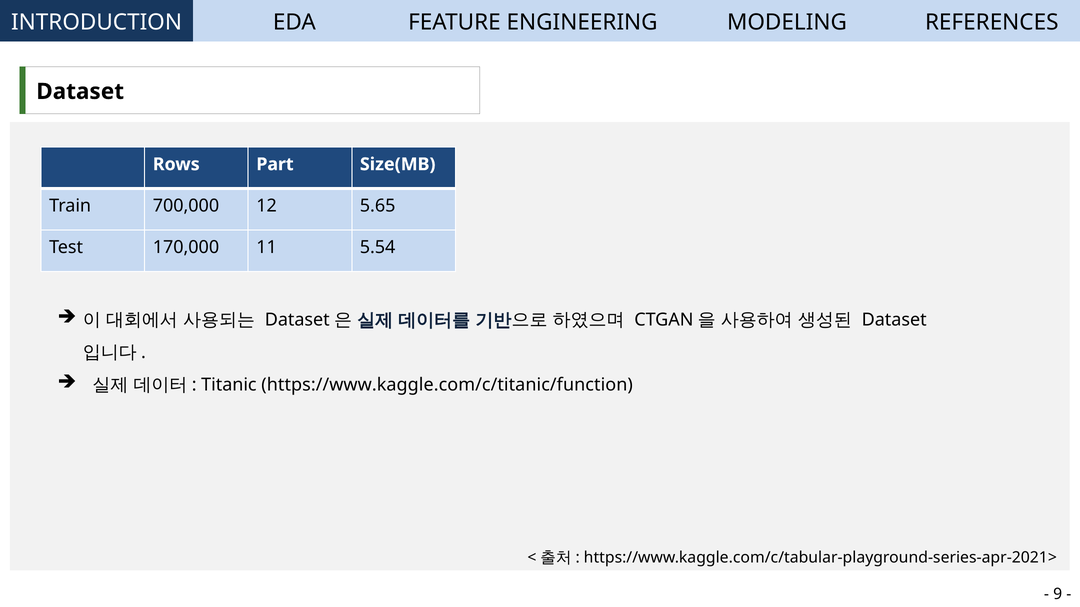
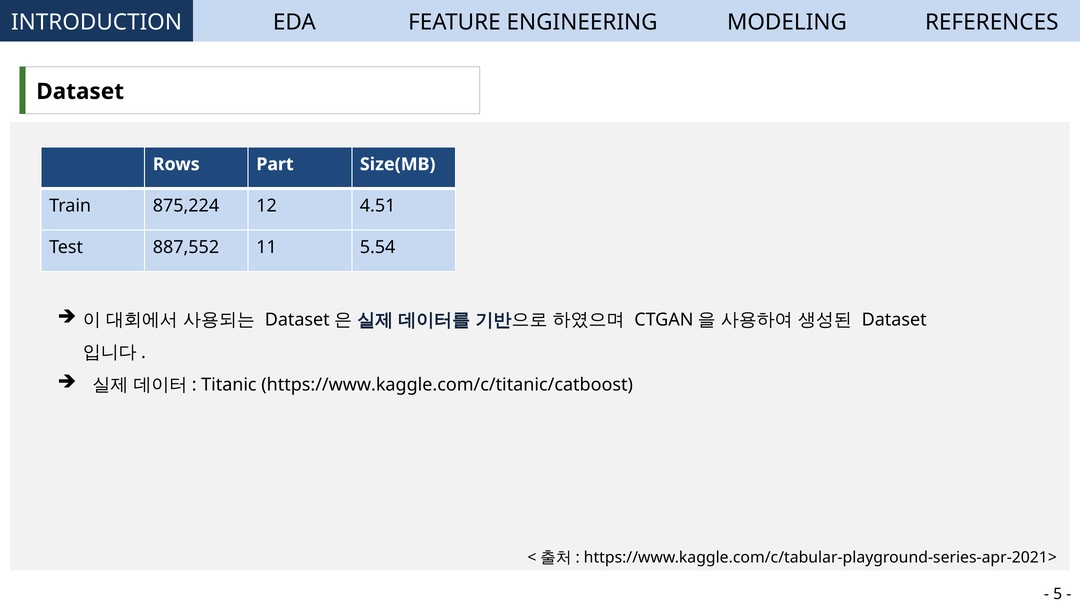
700,000: 700,000 -> 875,224 (186, 206)
5.65: 5.65 -> 4.51 (378, 206)
170,000: 170,000 -> 887,552 (186, 248)
https://www.kaggle.com/c/titanic/function: https://www.kaggle.com/c/titanic/function -> https://www.kaggle.com/c/titanic/catboost (447, 385)
9: 9 -> 5 (1058, 595)
